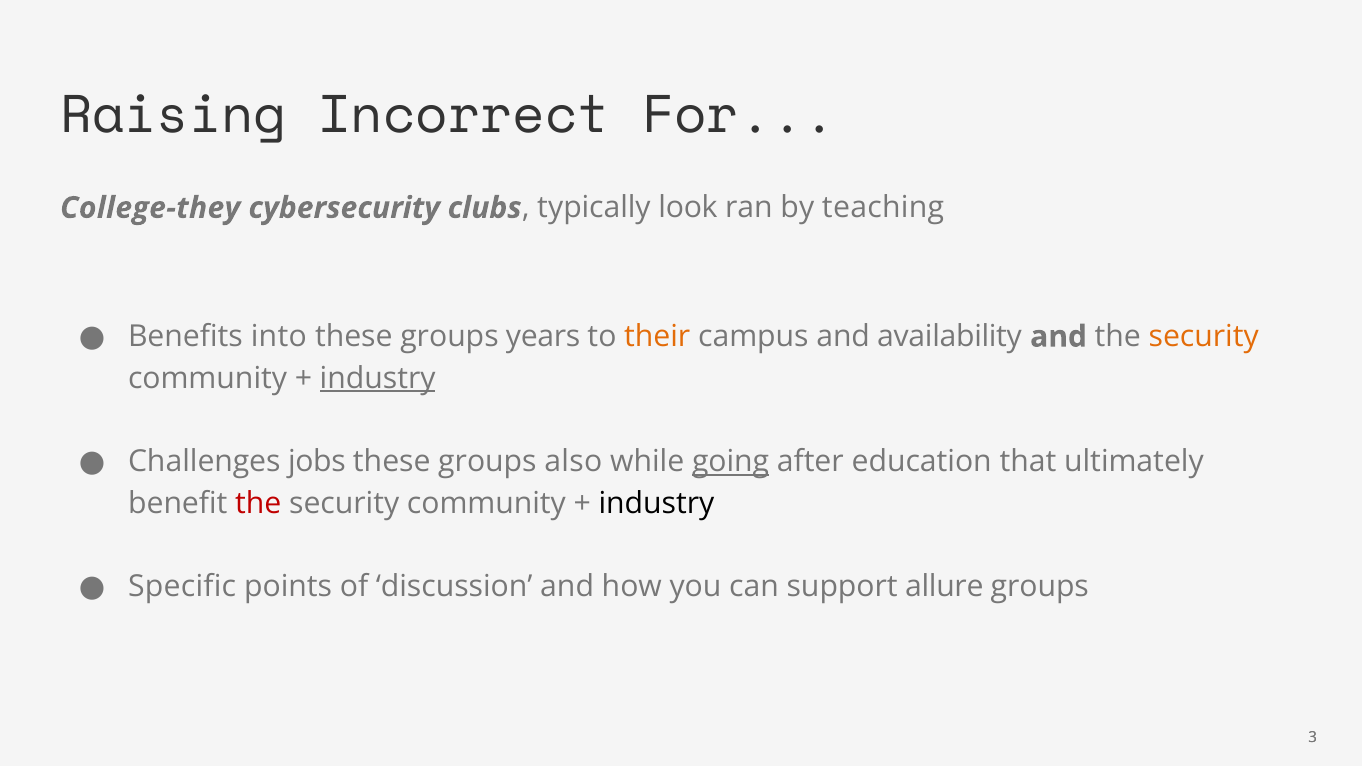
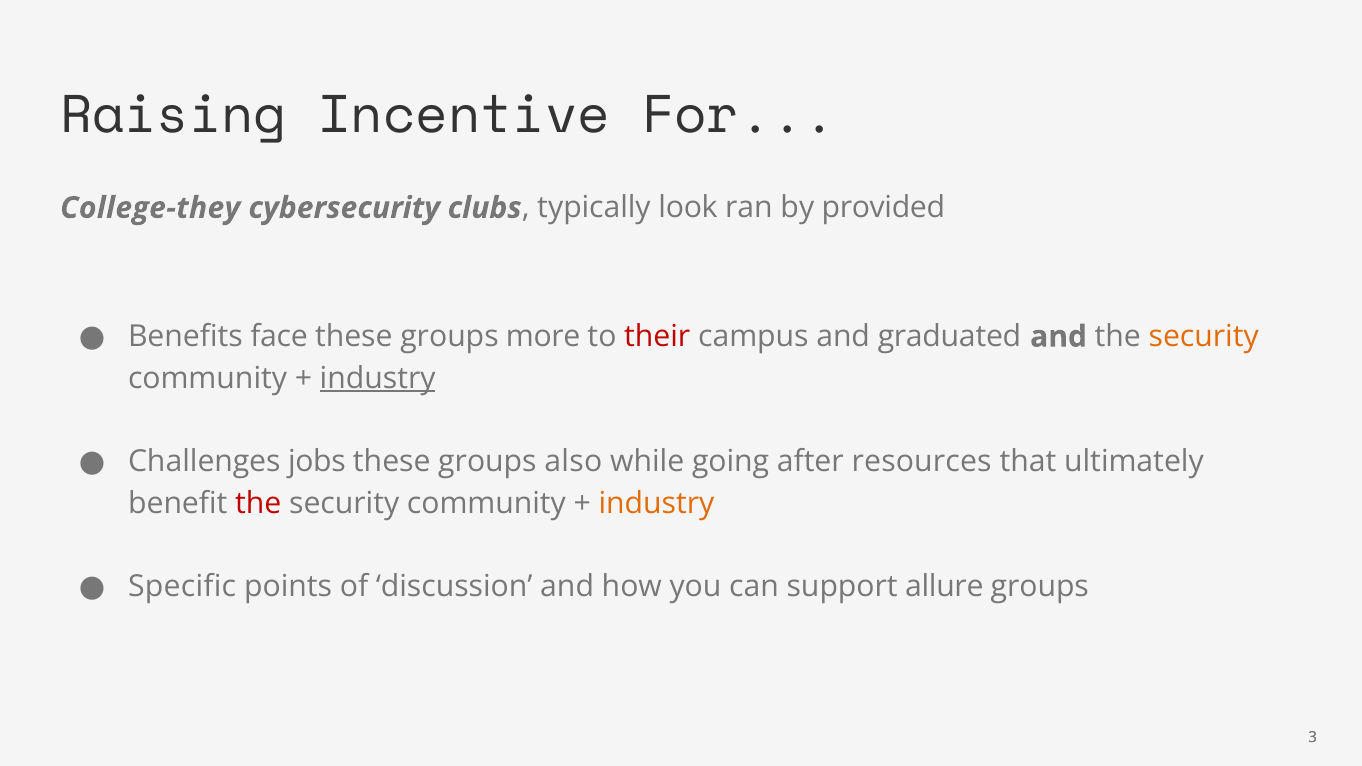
Incorrect: Incorrect -> Incentive (464, 115)
teaching: teaching -> provided (883, 208)
into: into -> face (279, 337)
years: years -> more (543, 337)
their colour: orange -> red (657, 337)
availability: availability -> graduated (949, 337)
going underline: present -> none (731, 462)
education: education -> resources (922, 462)
industry colour: black -> orange (656, 504)
